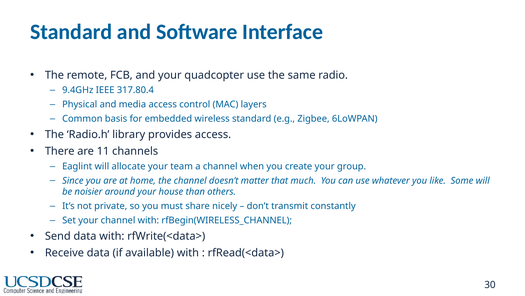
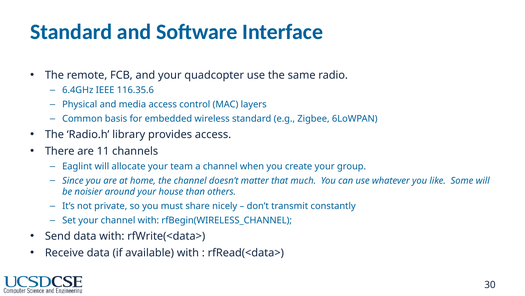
9.4GHz: 9.4GHz -> 6.4GHz (78, 90)
317.80.4: 317.80.4 -> 116.35.6 (135, 90)
